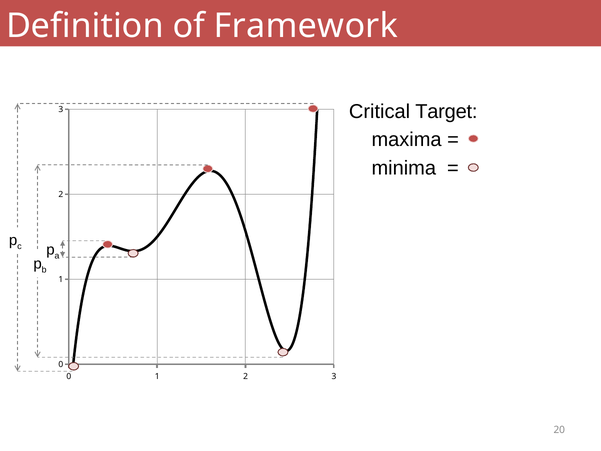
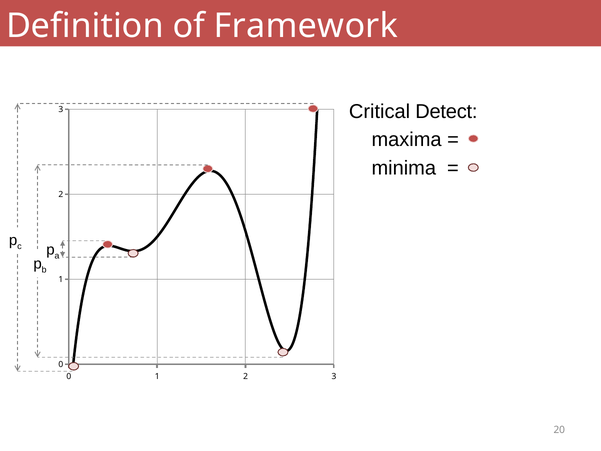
Target: Target -> Detect (446, 112)
